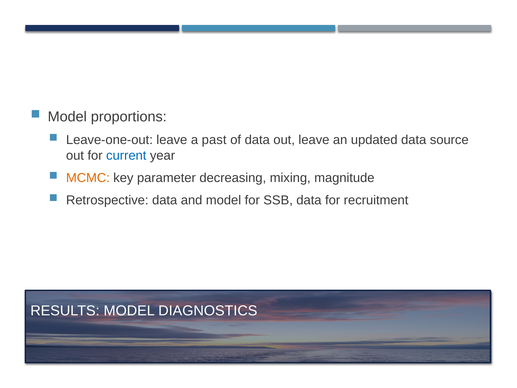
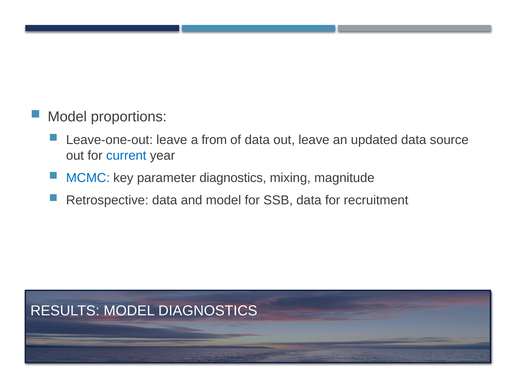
past: past -> from (214, 140)
MCMC colour: orange -> blue (88, 178)
parameter decreasing: decreasing -> diagnostics (233, 178)
